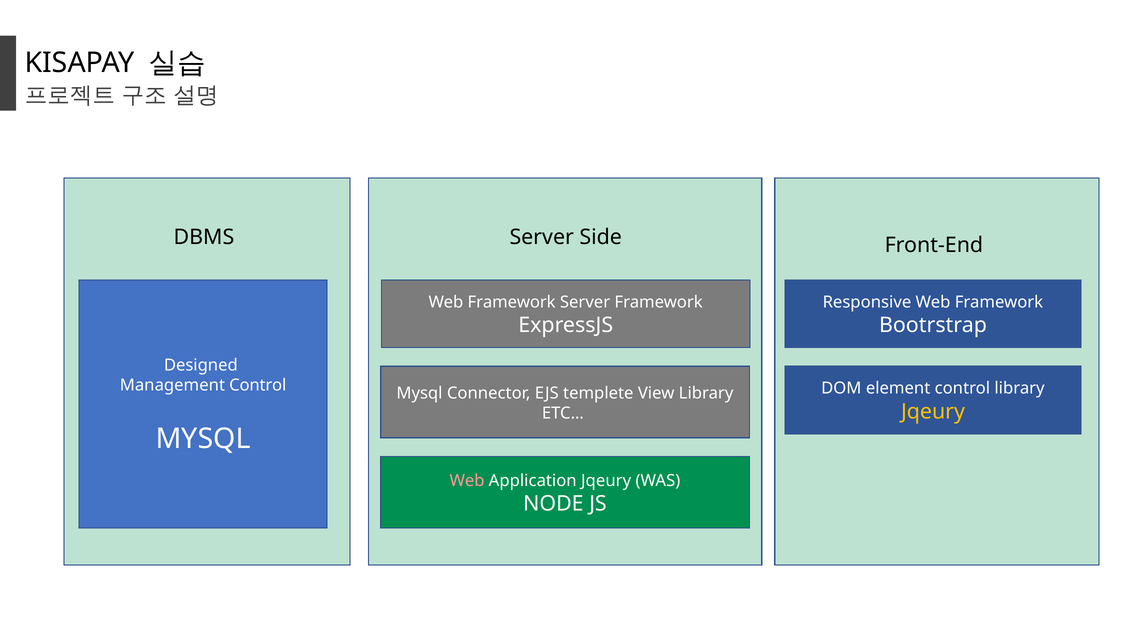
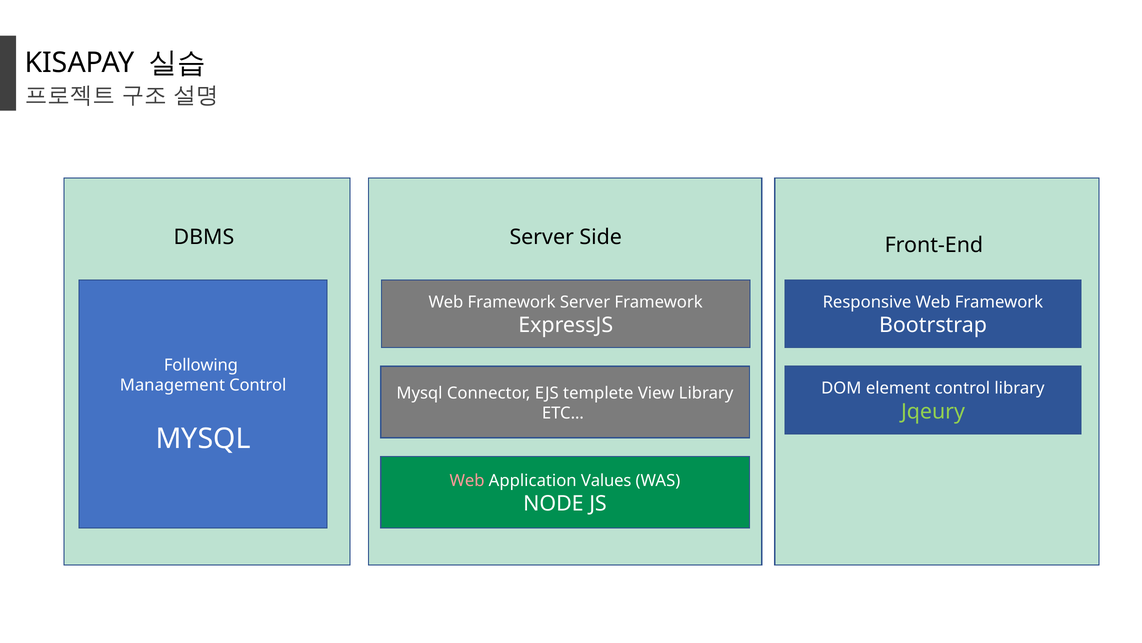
Designed: Designed -> Following (201, 365)
Jqeury colour: yellow -> light green (933, 411)
Application Jqeury: Jqeury -> Values (606, 480)
